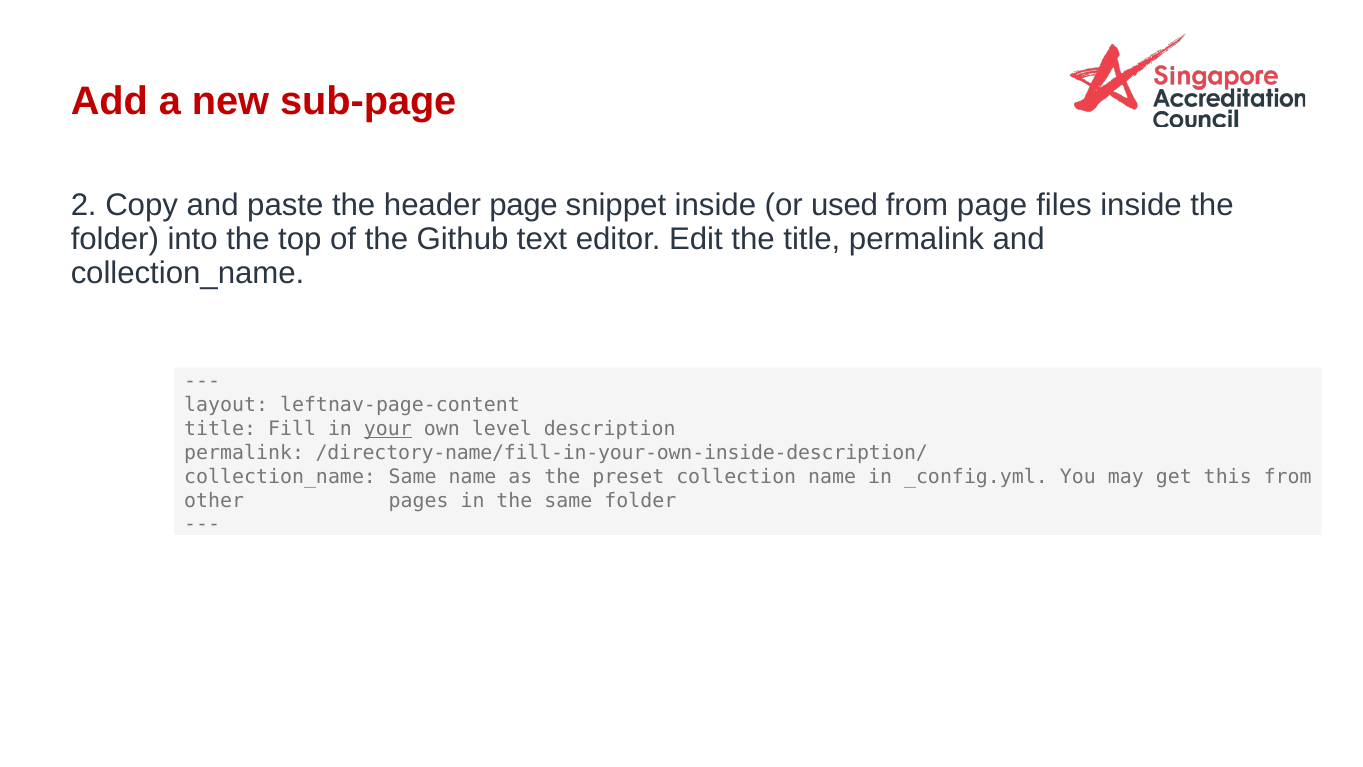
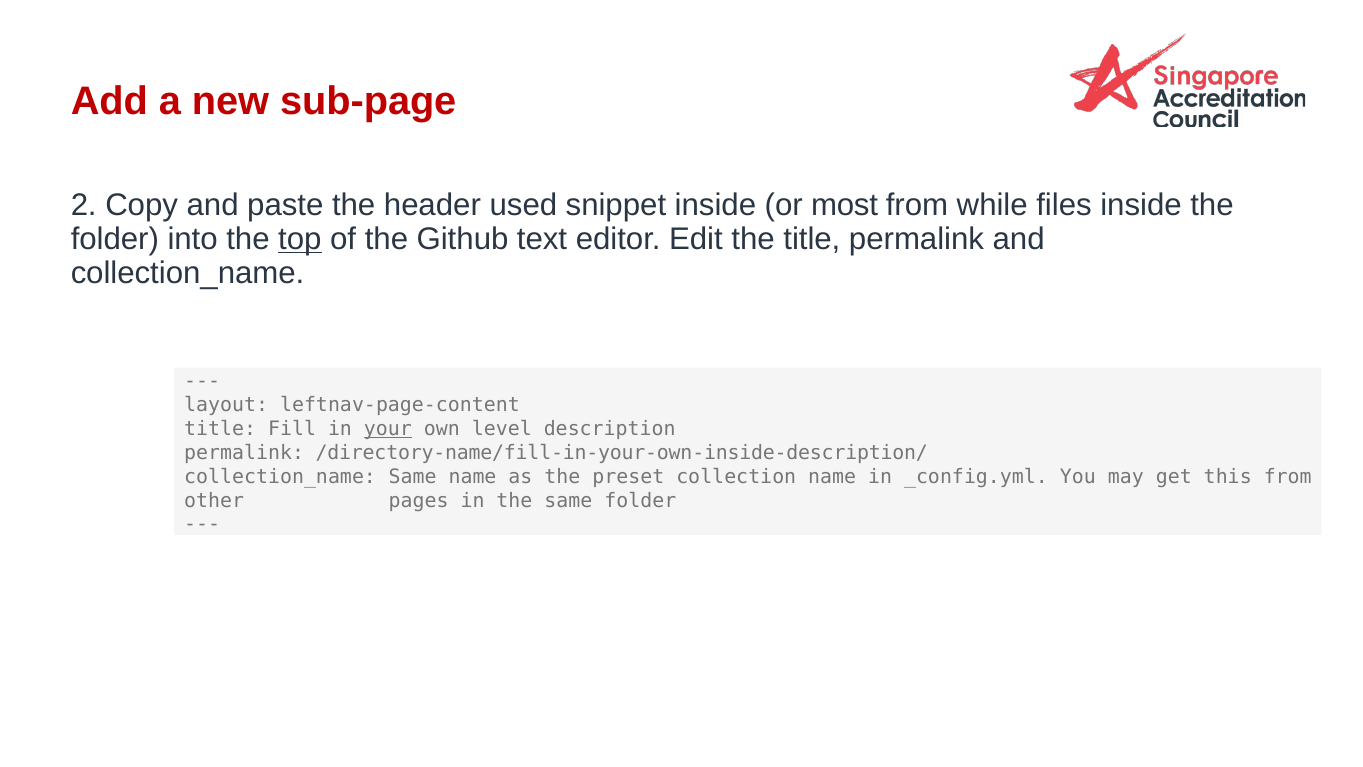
header page: page -> used (523, 205)
used: used -> most (845, 205)
from page: page -> while (992, 205)
top underline: none -> present (300, 239)
